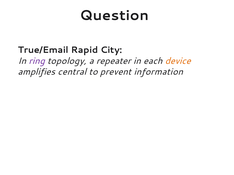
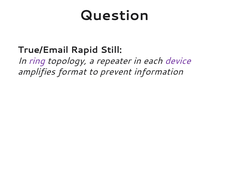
City: City -> Still (111, 50)
device colour: orange -> purple (178, 61)
central: central -> format (72, 72)
